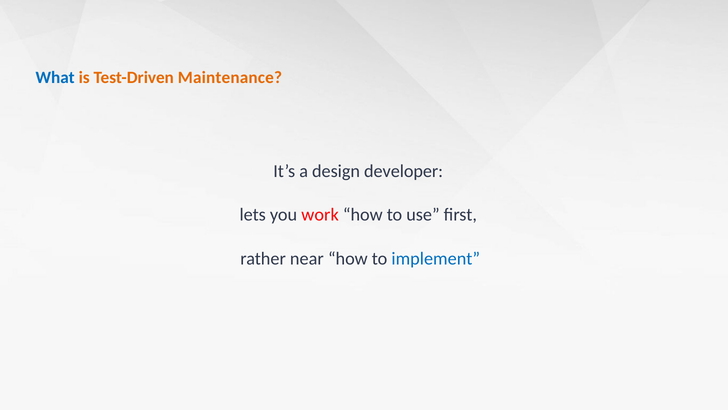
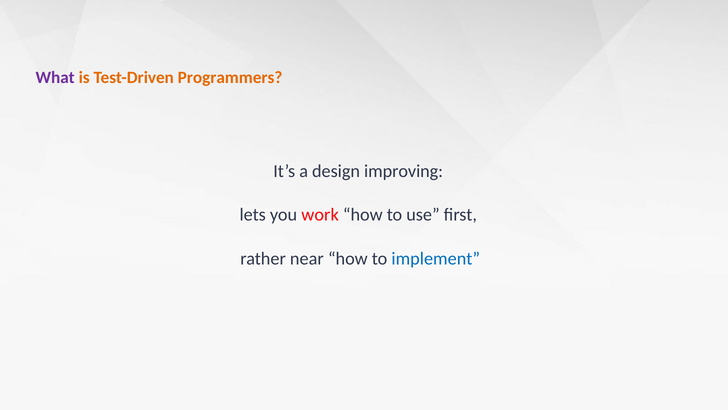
What colour: blue -> purple (55, 78)
Maintenance: Maintenance -> Programmers (230, 78)
developer: developer -> improving (404, 171)
